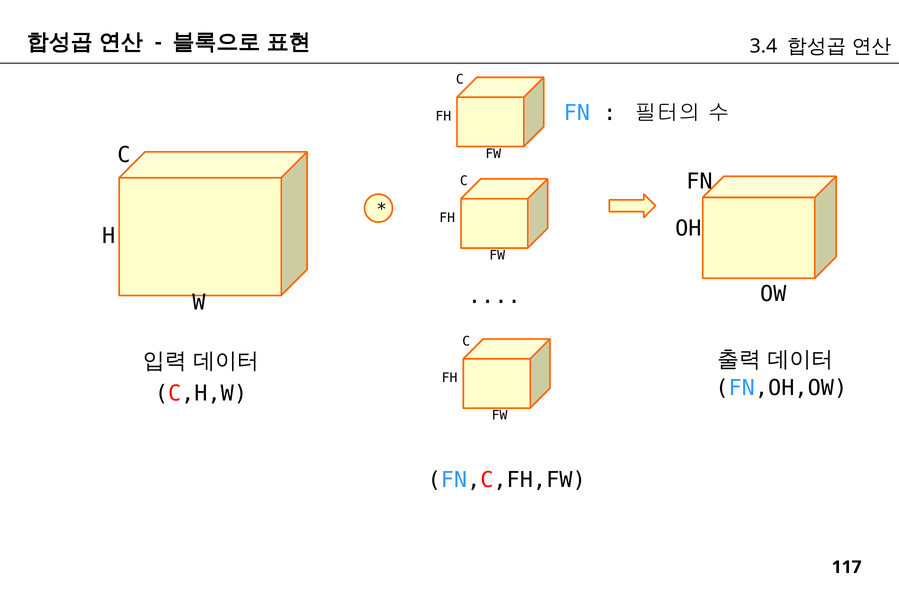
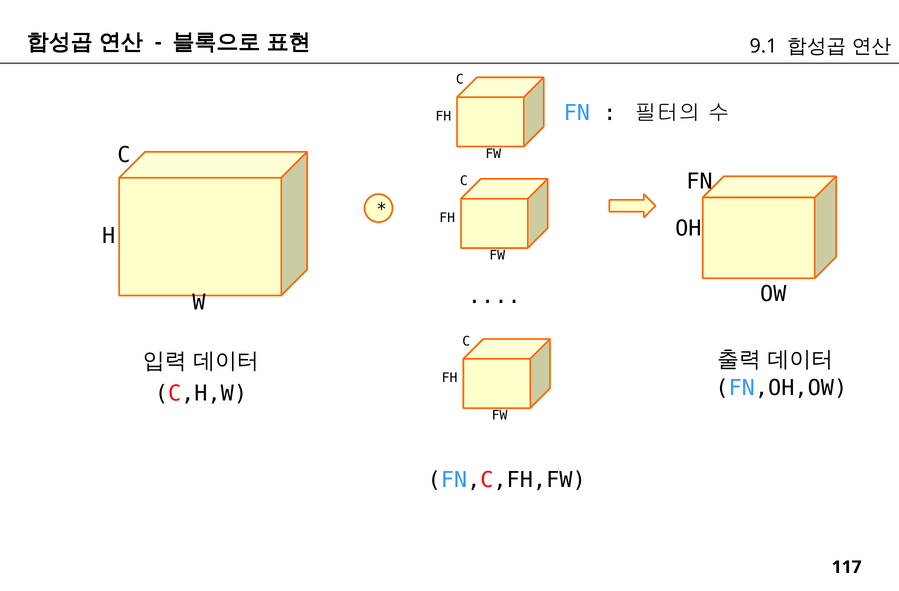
3.4: 3.4 -> 9.1 (763, 46)
